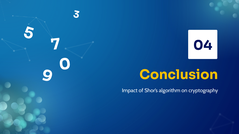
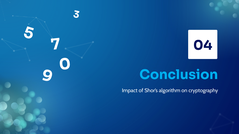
Conclusion colour: yellow -> light blue (179, 75)
